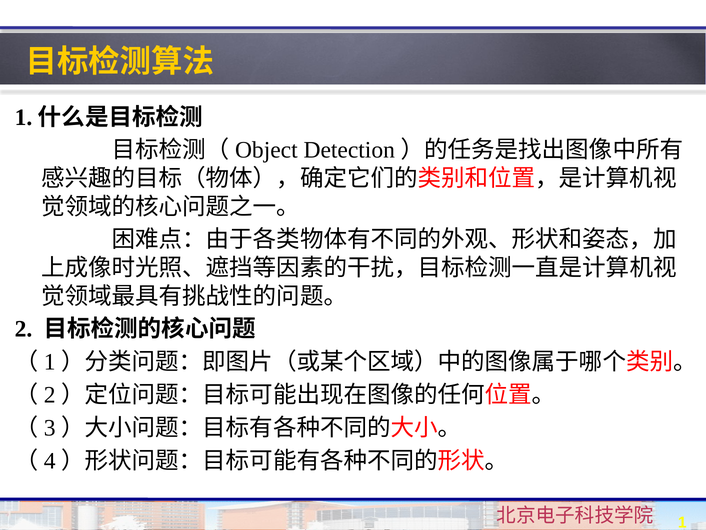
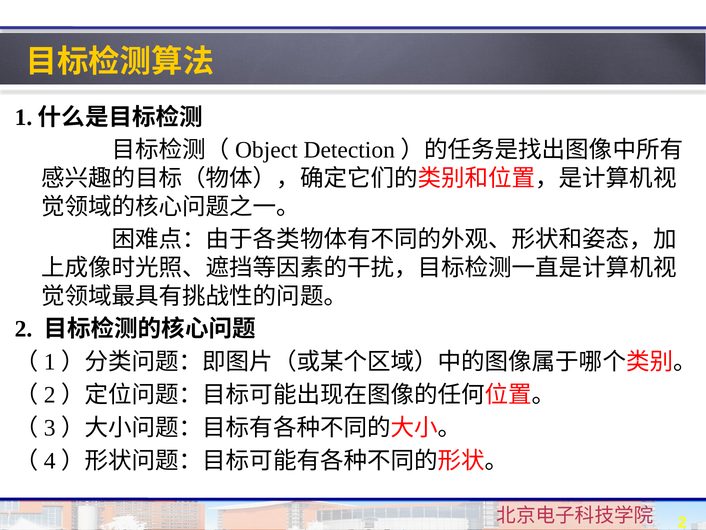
1: 1 -> 2 (682, 522)
